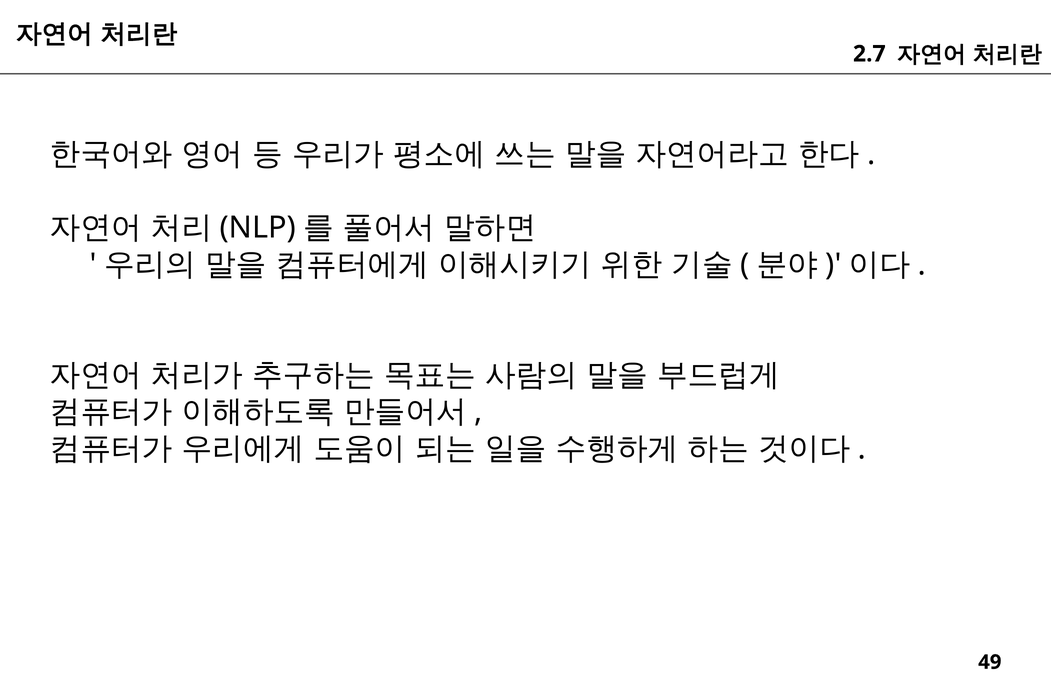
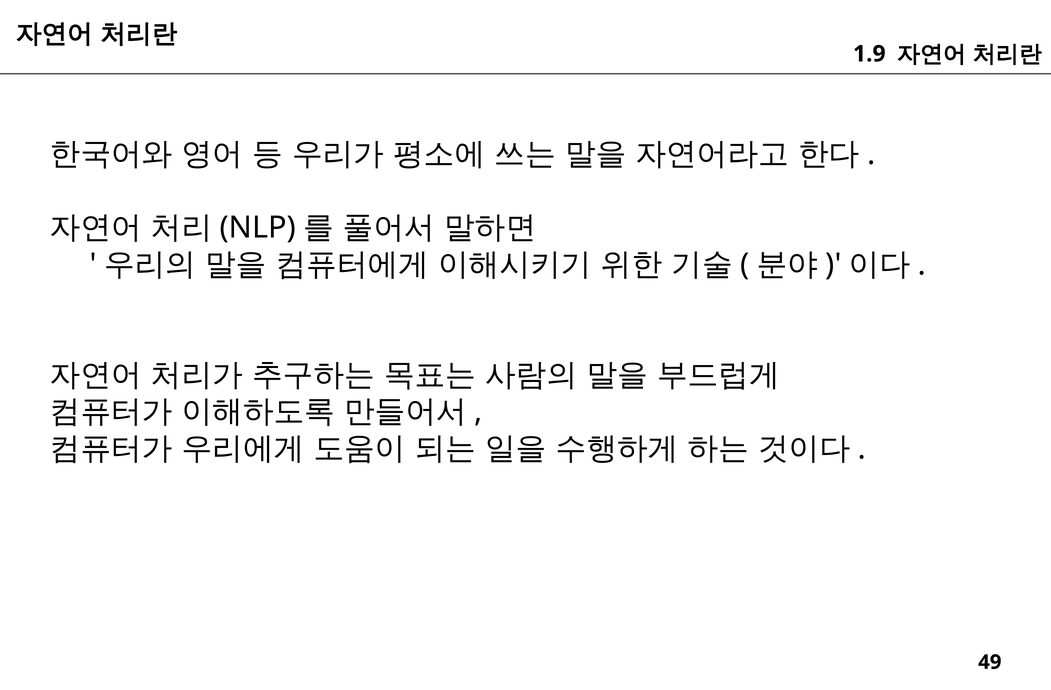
2.7: 2.7 -> 1.9 (869, 54)
